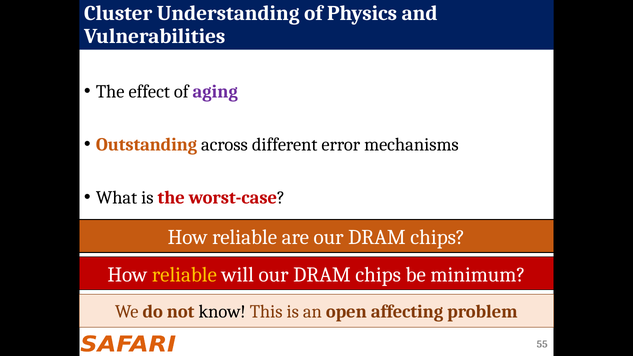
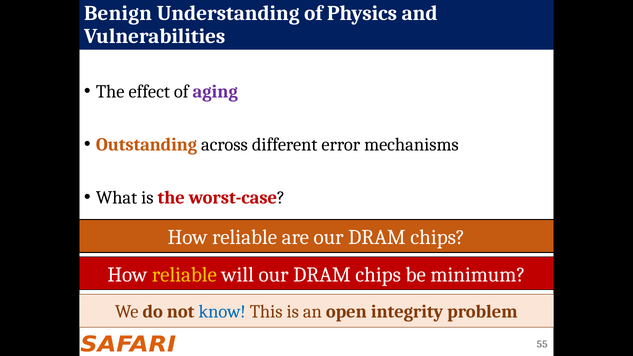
Cluster: Cluster -> Benign (118, 13)
know colour: black -> blue (222, 312)
affecting: affecting -> integrity (407, 312)
